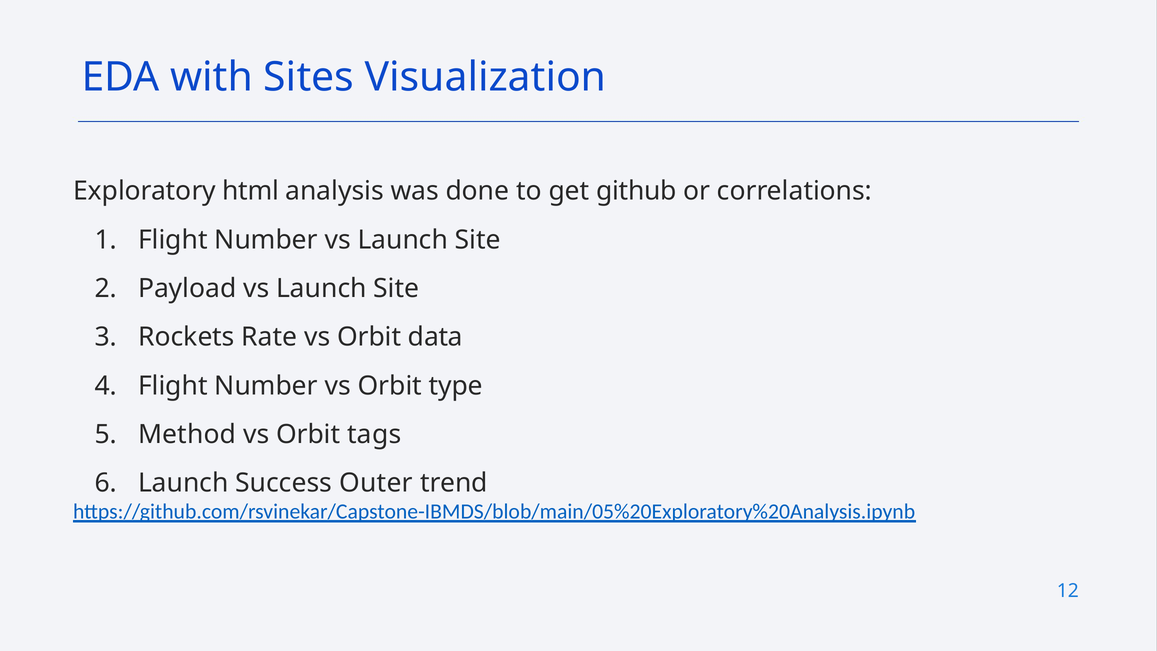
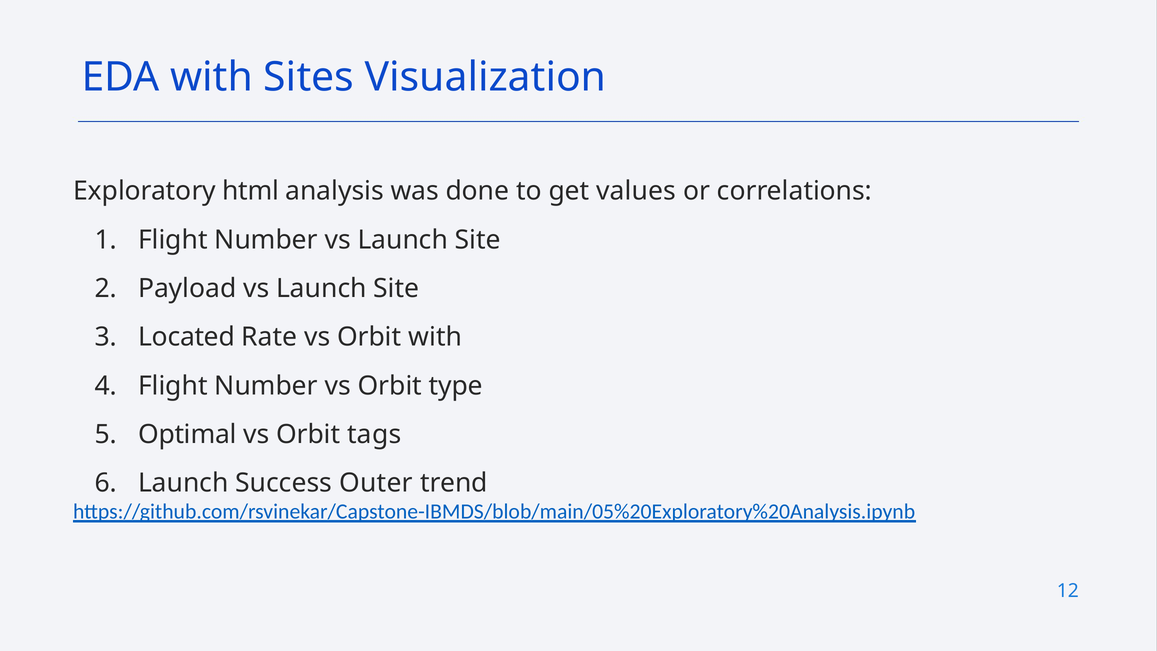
github: github -> values (636, 191)
Rockets: Rockets -> Located (187, 337)
Orbit data: data -> with (435, 337)
Method: Method -> Optimal (187, 434)
